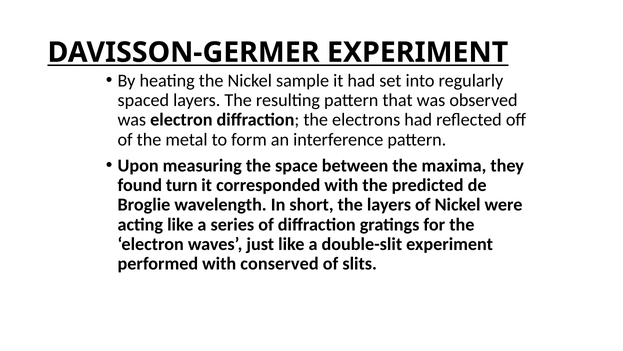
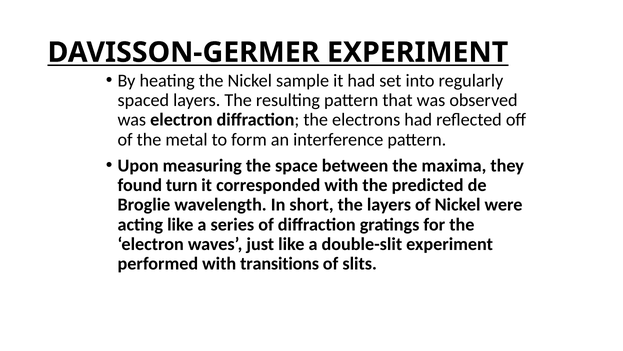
conserved: conserved -> transitions (280, 263)
